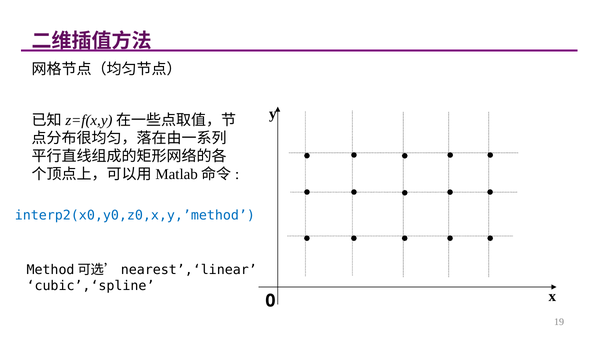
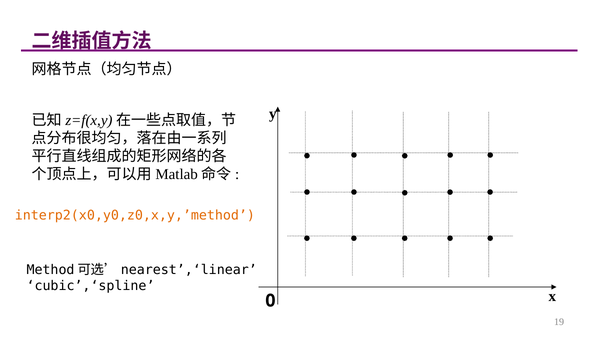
interp2(x0,y0,z0,x,y,’method colour: blue -> orange (135, 216)
